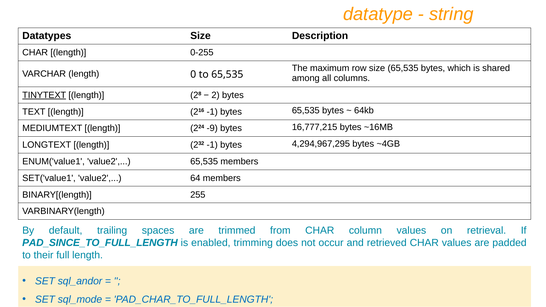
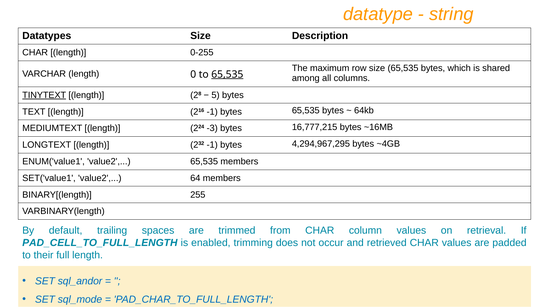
65,535 underline: none -> present (227, 74)
2: 2 -> 5 (216, 95)
-9: -9 -> -3 (212, 128)
PAD_SINCE_TO_FULL_LENGTH: PAD_SINCE_TO_FULL_LENGTH -> PAD_CELL_TO_FULL_LENGTH (100, 243)
